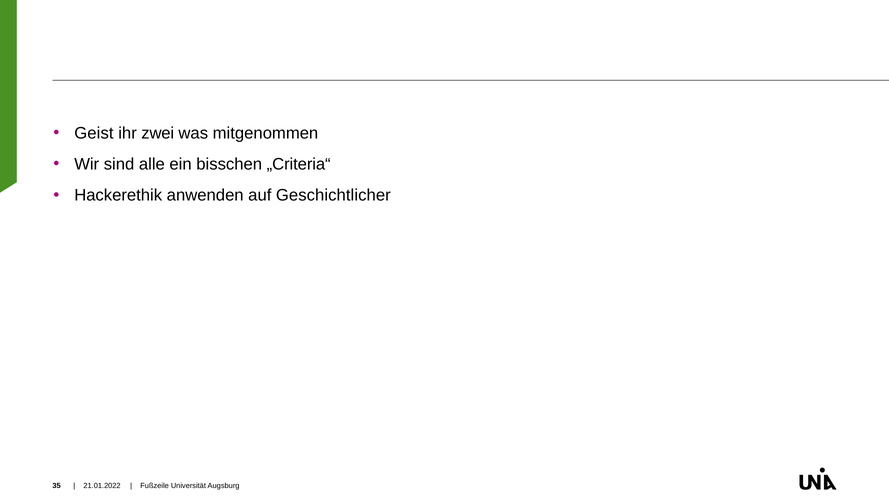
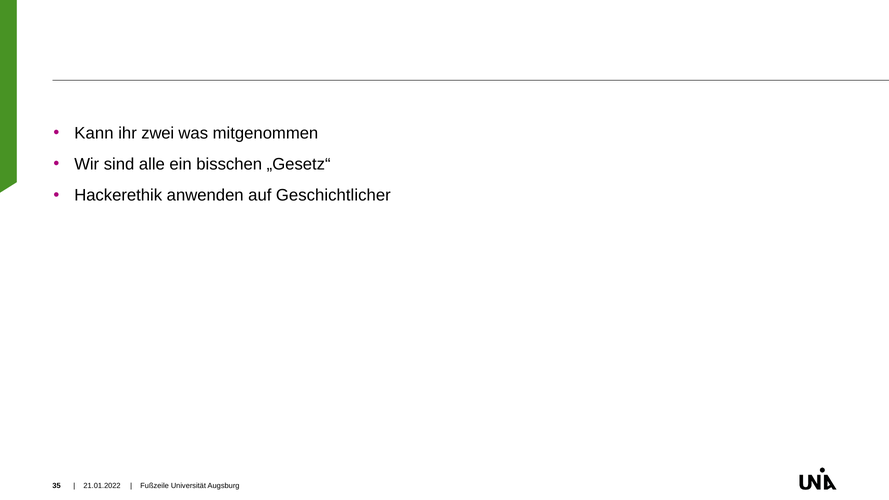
Geist: Geist -> Kann (94, 133)
„Criteria“: „Criteria“ -> „Gesetz“ (299, 164)
